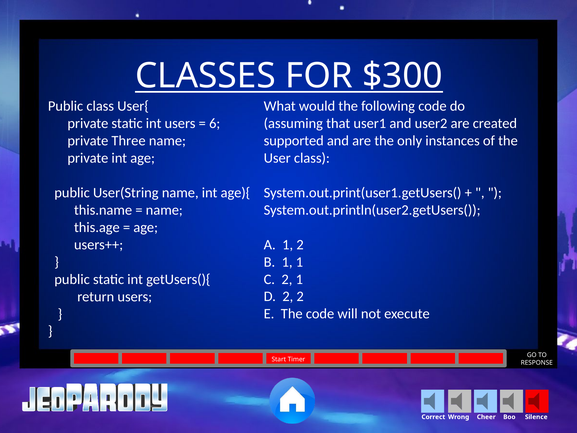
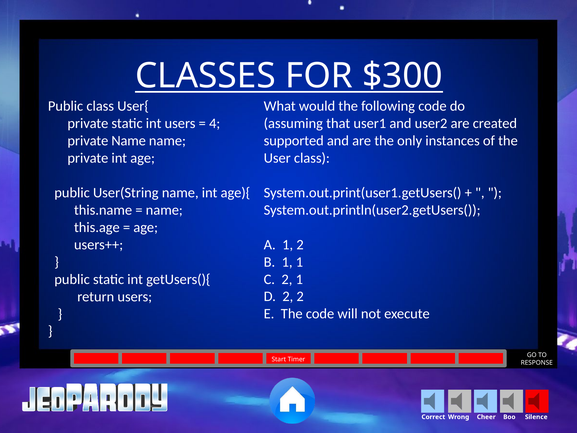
6: 6 -> 4 (215, 123)
private Three: Three -> Name (129, 141)
